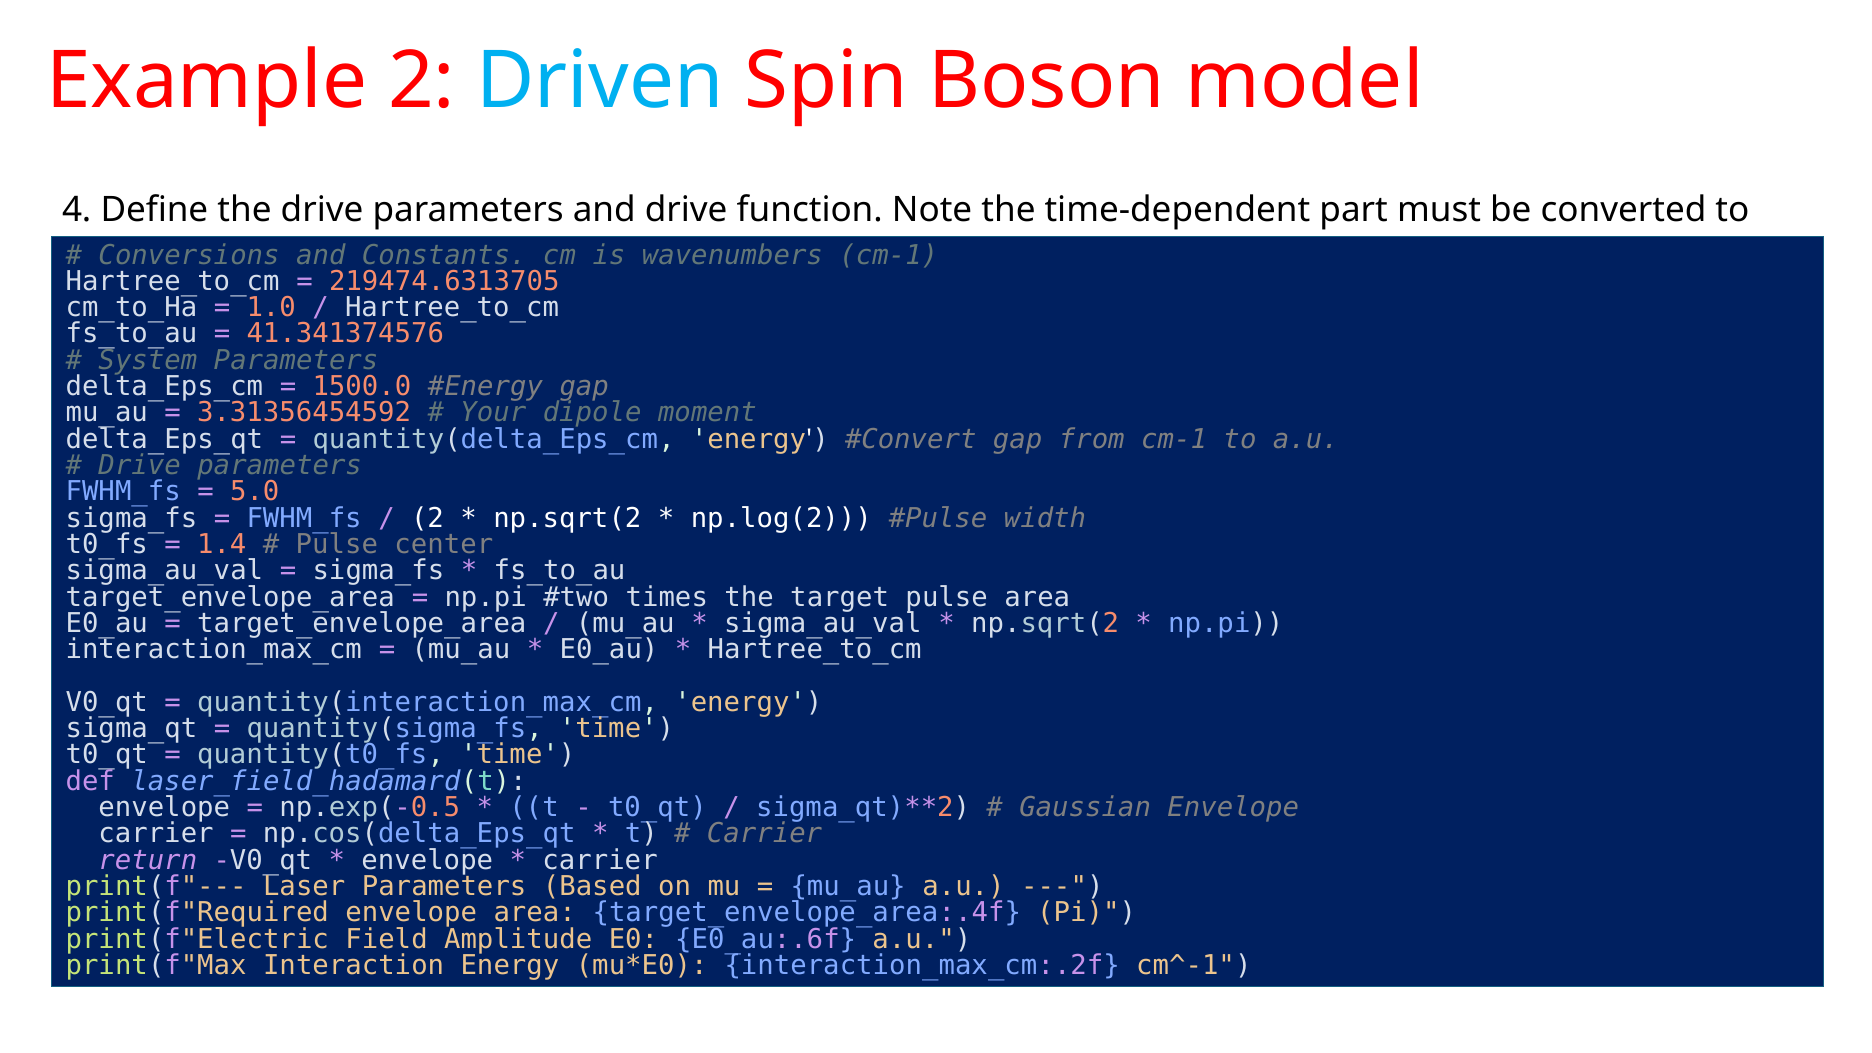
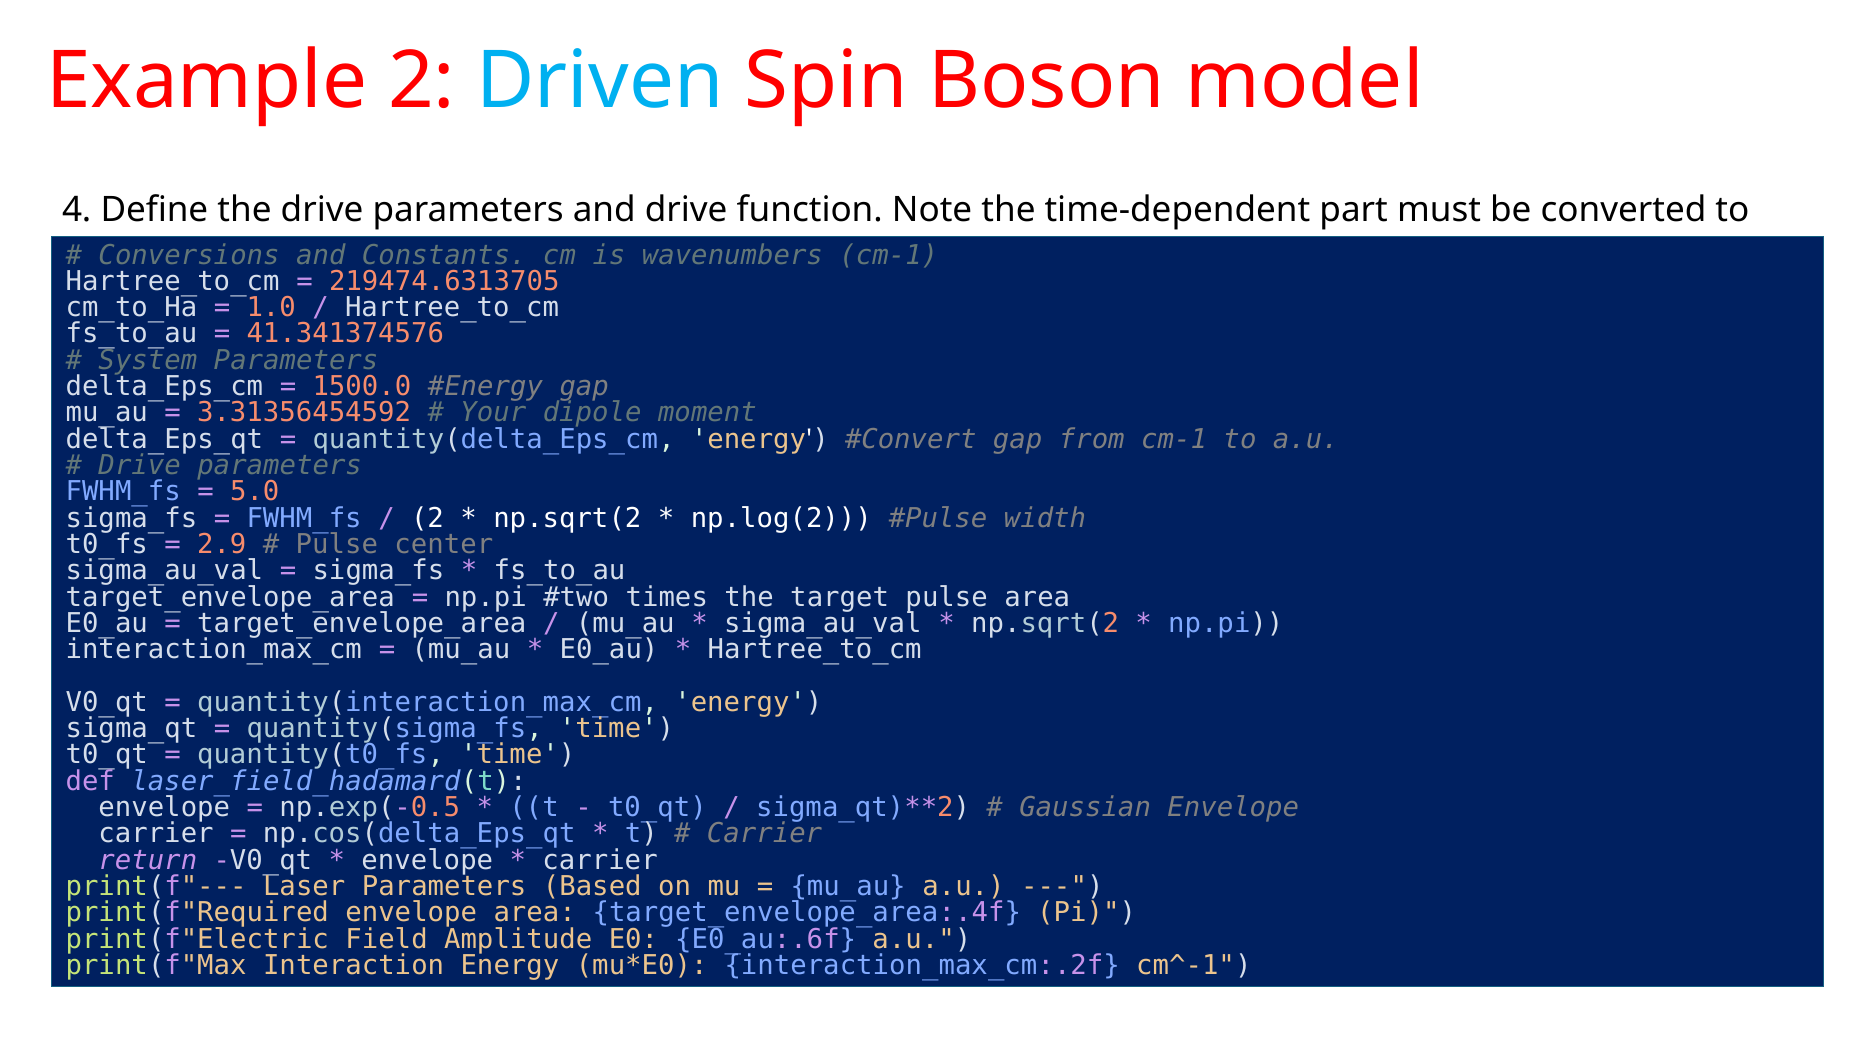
1.4: 1.4 -> 2.9 (222, 544)
